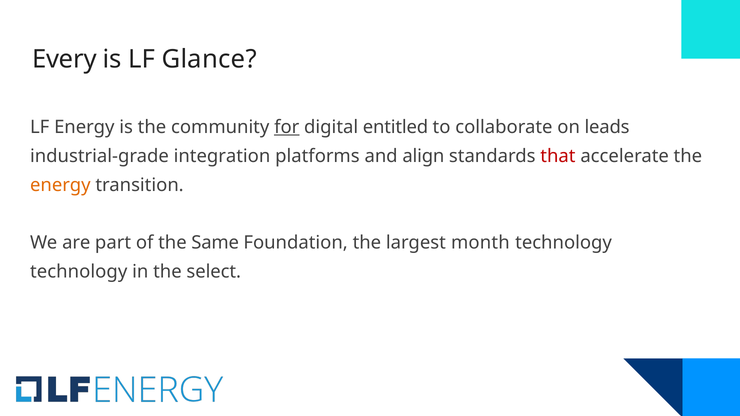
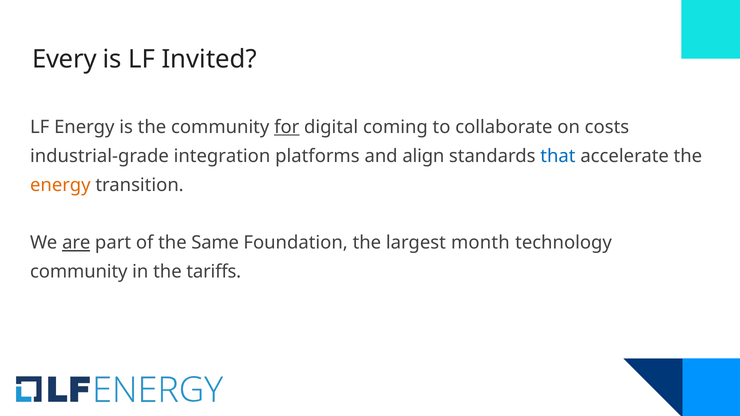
Glance: Glance -> Invited (209, 59)
entitled: entitled -> coming (395, 127)
leads: leads -> costs (607, 127)
that colour: red -> blue (558, 156)
are underline: none -> present (76, 243)
technology: technology -> community (79, 272)
select: select -> tariffs (214, 272)
